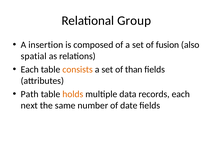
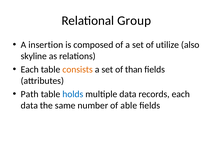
fusion: fusion -> utilize (167, 45)
spatial: spatial -> skyline (34, 56)
holds colour: orange -> blue (73, 94)
next: next -> data (29, 105)
date: date -> able (129, 105)
